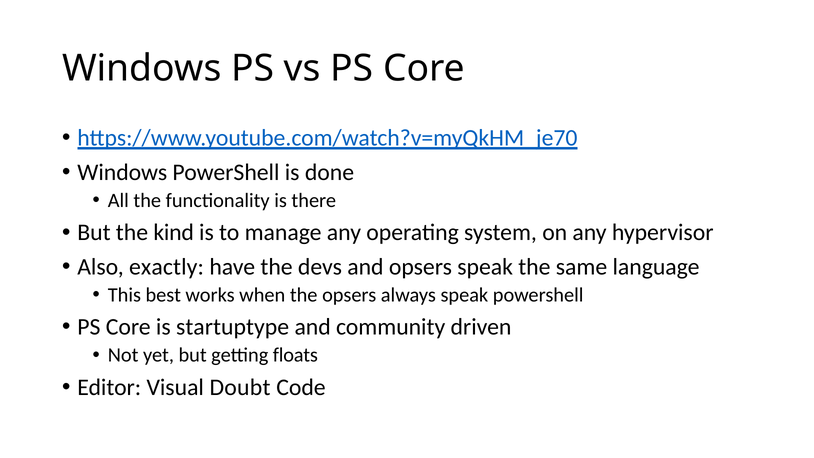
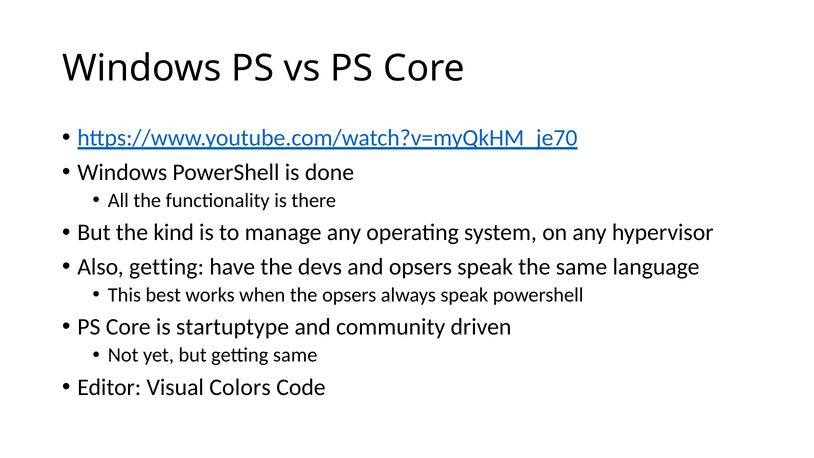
Also exactly: exactly -> getting (166, 267)
getting floats: floats -> same (295, 355)
Doubt: Doubt -> Colors (240, 387)
